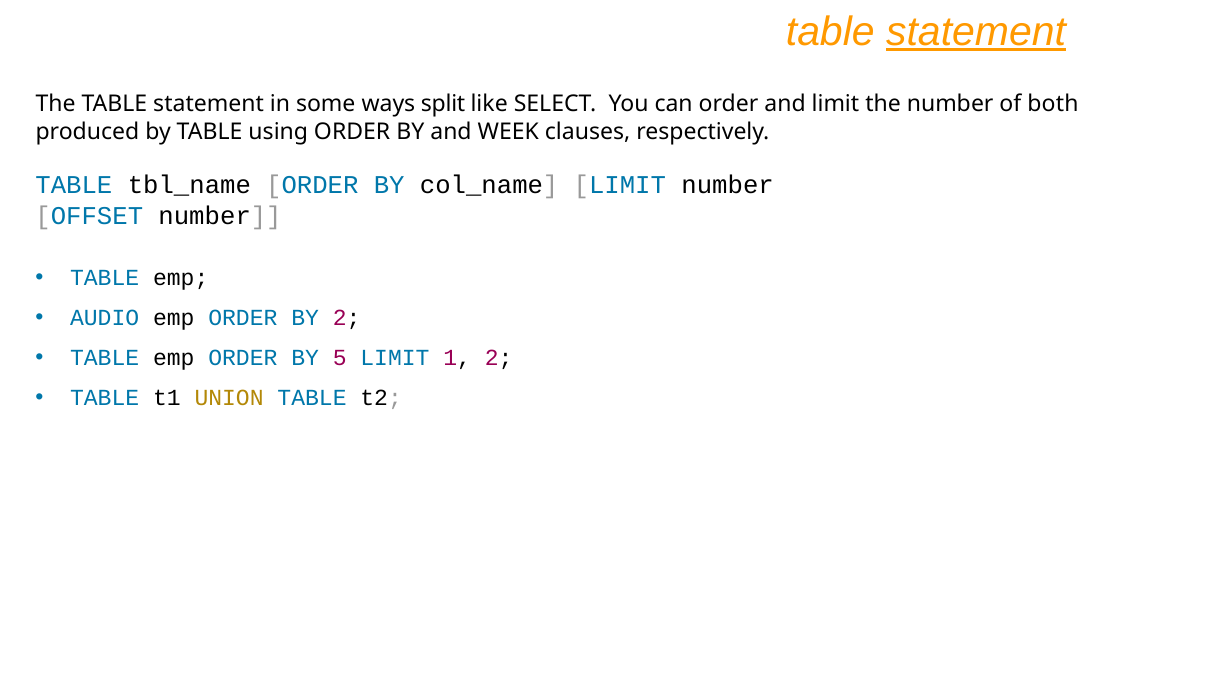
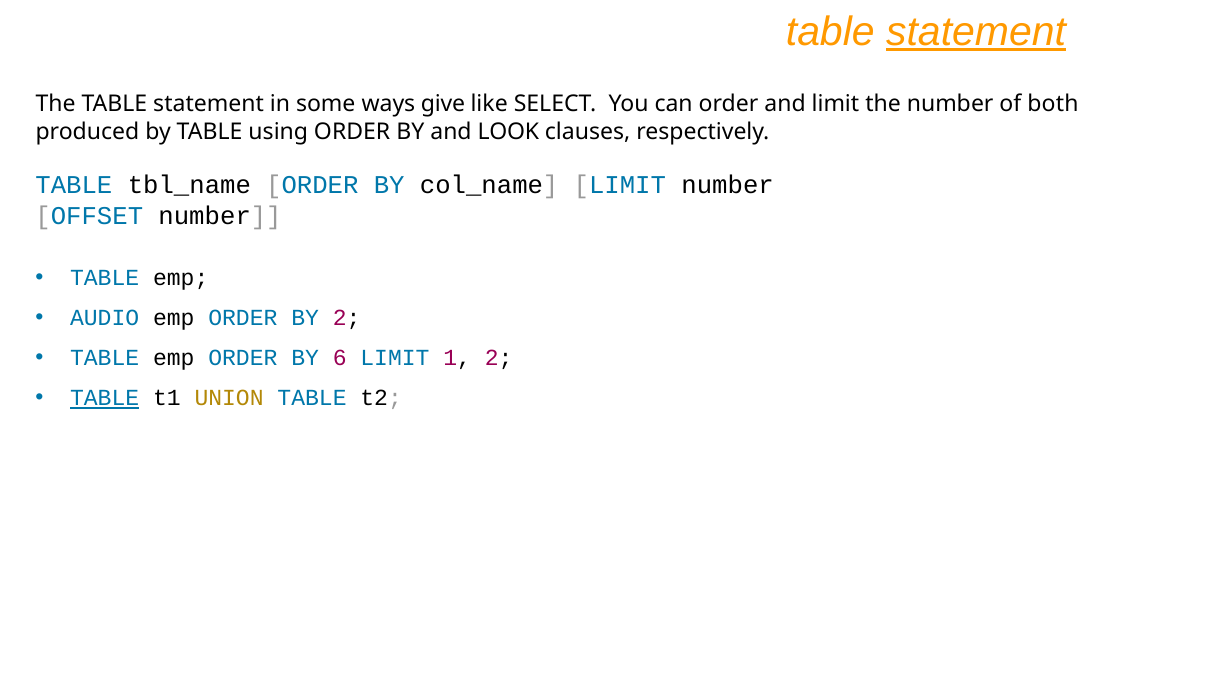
split: split -> give (443, 104)
WEEK: WEEK -> LOOK (508, 132)
5: 5 -> 6 (340, 358)
TABLE underline: none -> present (105, 398)
